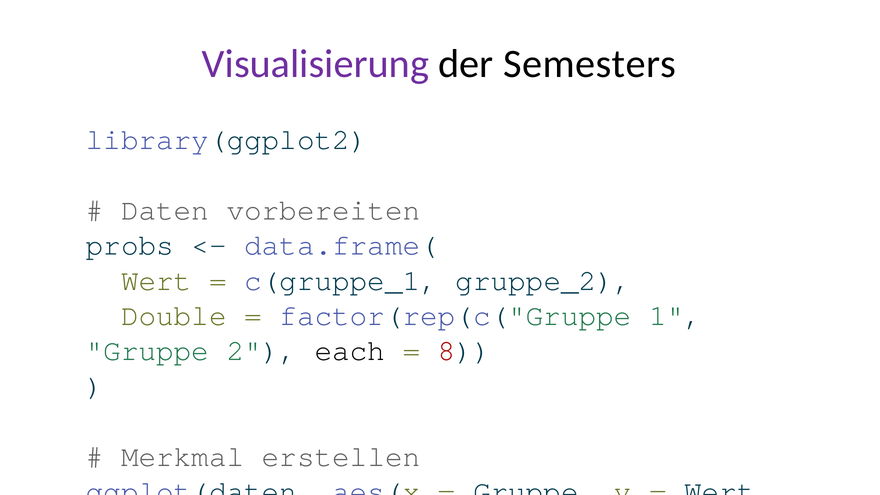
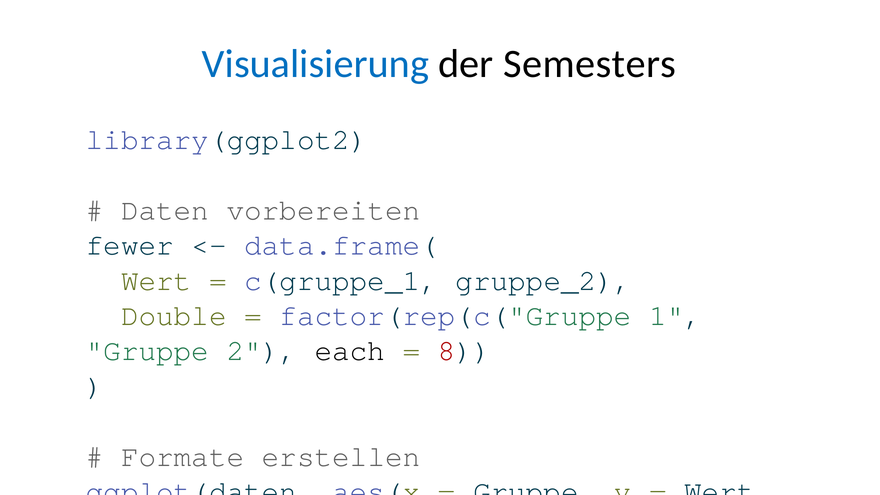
Visualisierung colour: purple -> blue (315, 64)
probs: probs -> fewer (130, 245)
Merkmal: Merkmal -> Formate (183, 456)
